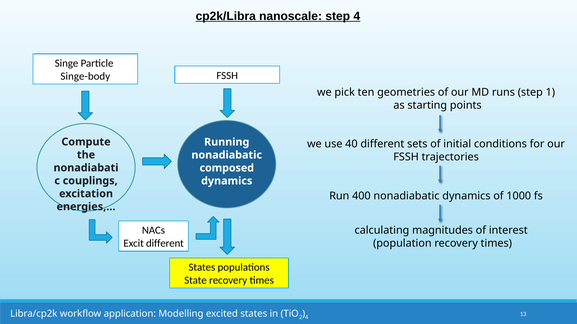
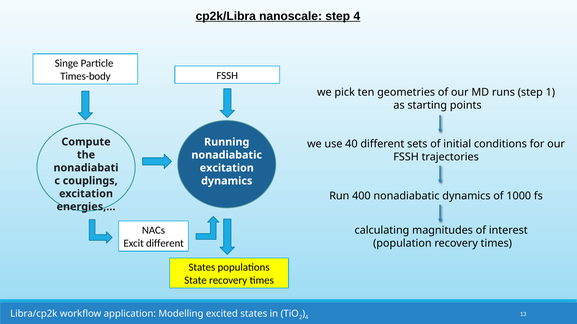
Singe-body: Singe-body -> Times-body (85, 76)
composed: composed -> excitation (227, 168)
